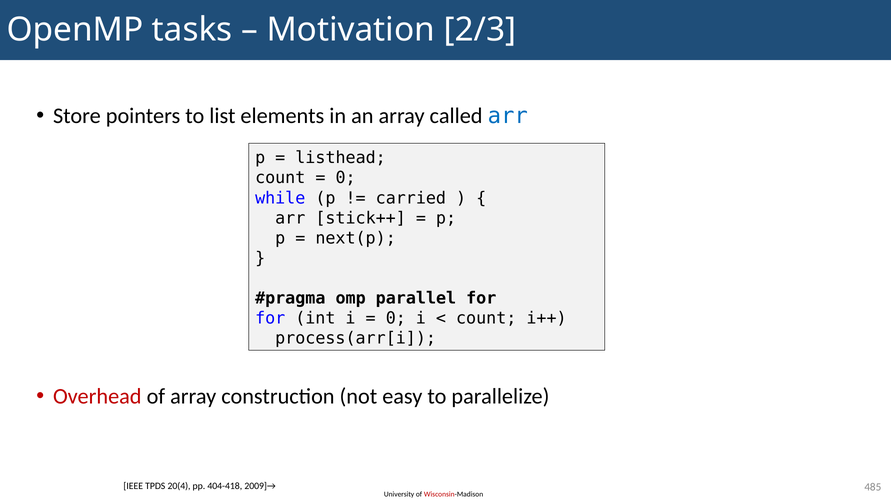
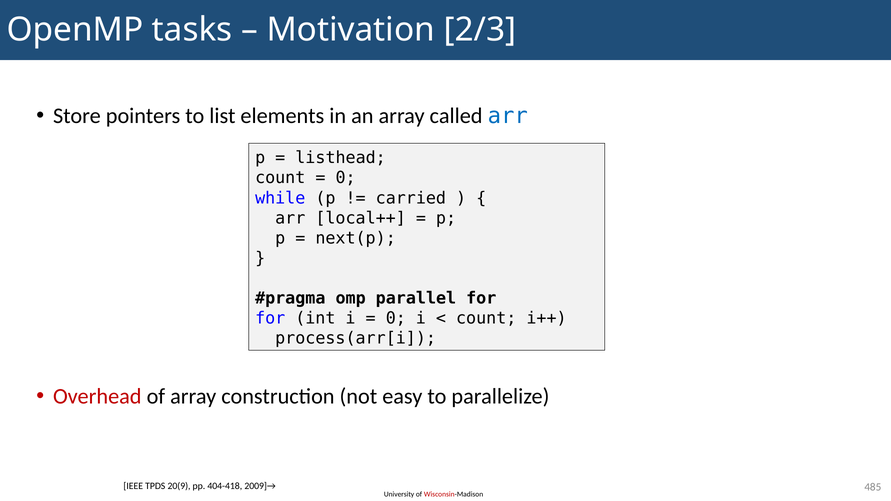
stick++: stick++ -> local++ (361, 218)
20(4: 20(4 -> 20(9 (179, 486)
